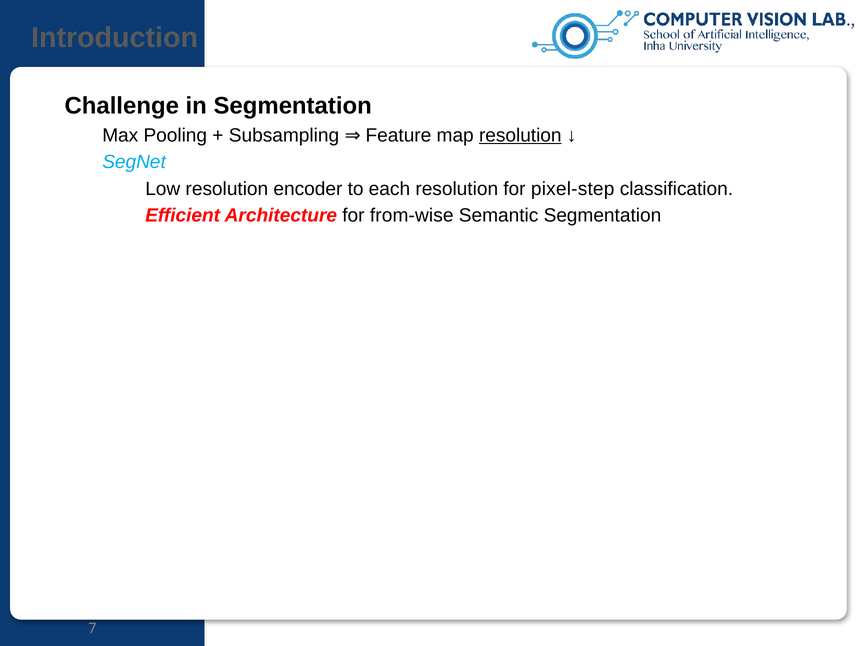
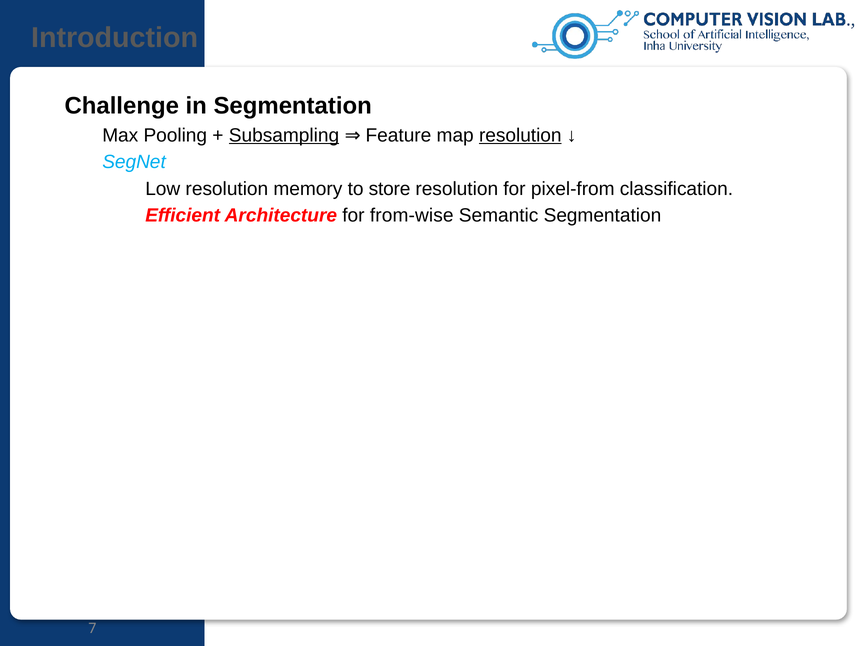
Subsampling underline: none -> present (284, 135)
encoder: encoder -> memory (308, 189)
each: each -> store (390, 189)
pixel-step: pixel-step -> pixel-from (573, 189)
